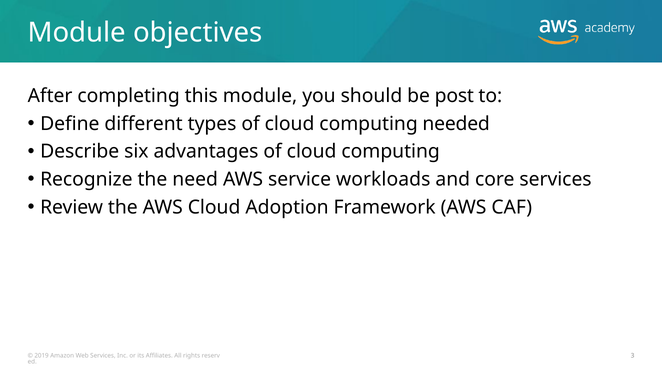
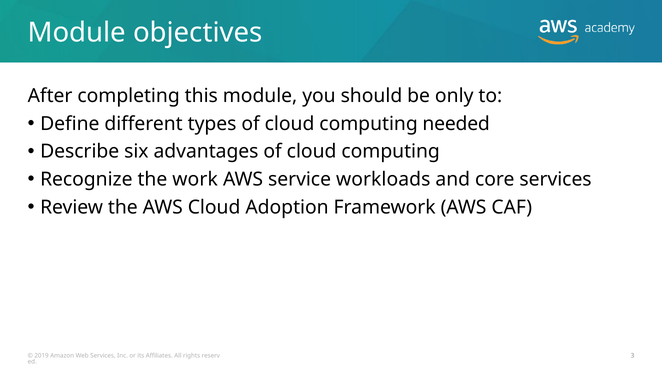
post: post -> only (454, 96)
need: need -> work (195, 179)
